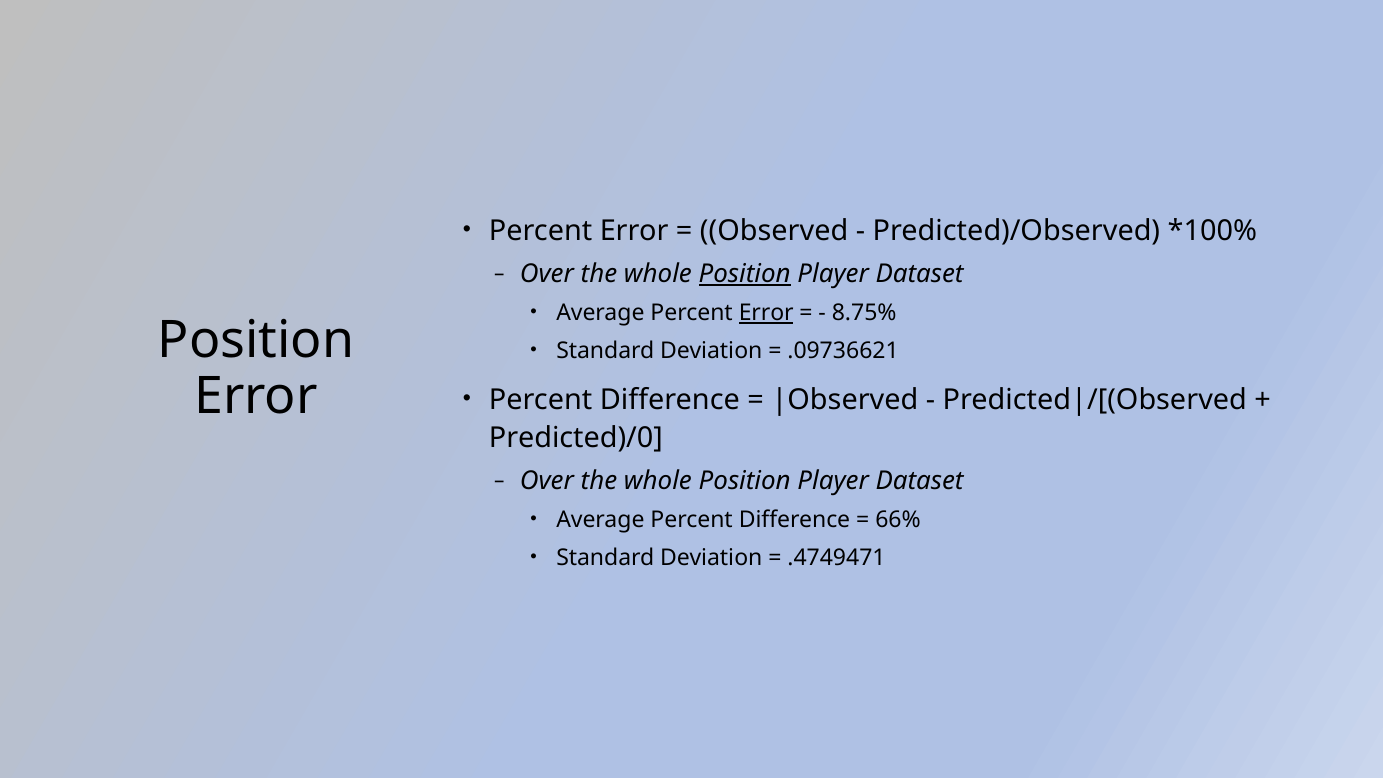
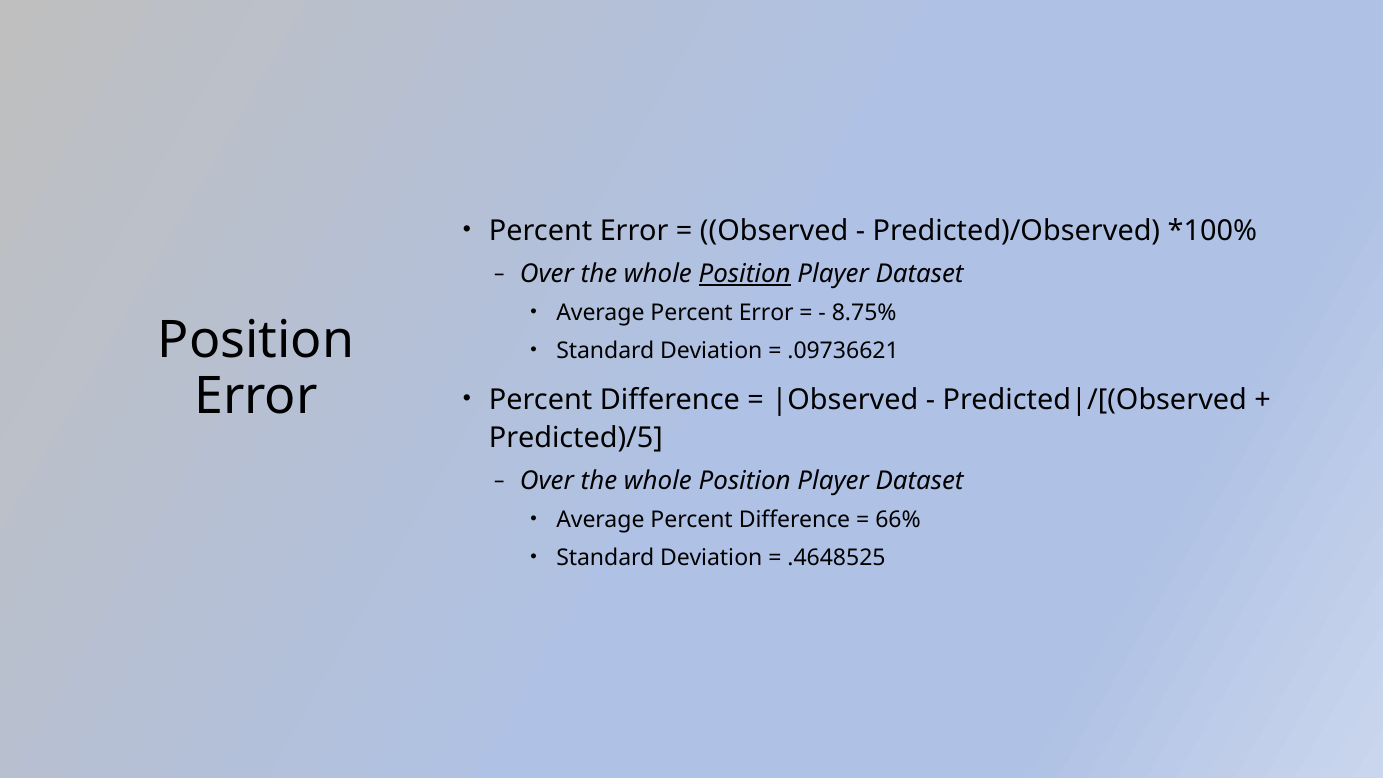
Error underline: present -> none (766, 313)
Predicted)/0: Predicted)/0 -> Predicted)/5 (576, 438)
.4749471: .4749471 -> .4648525 (837, 557)
